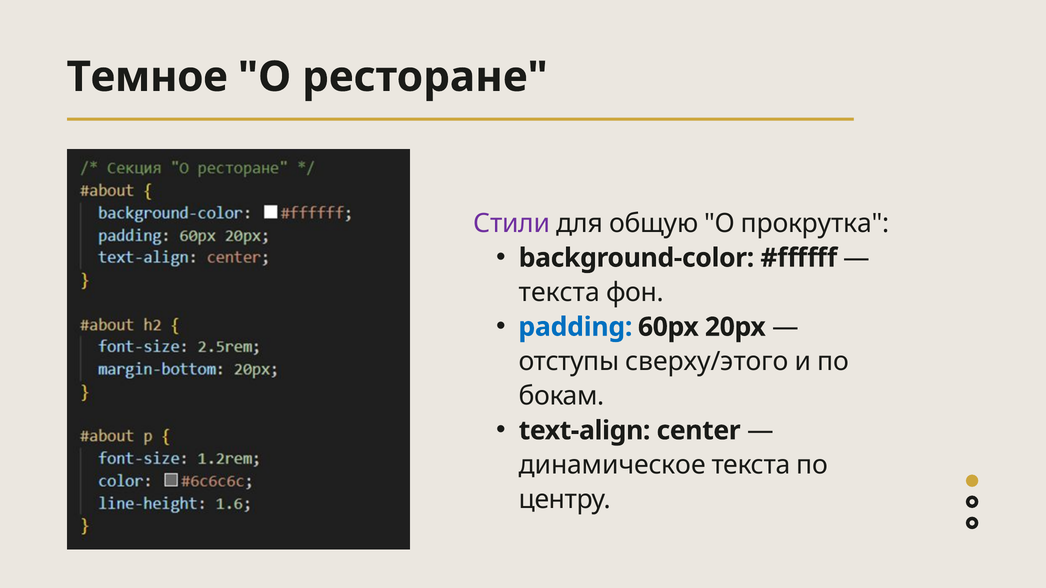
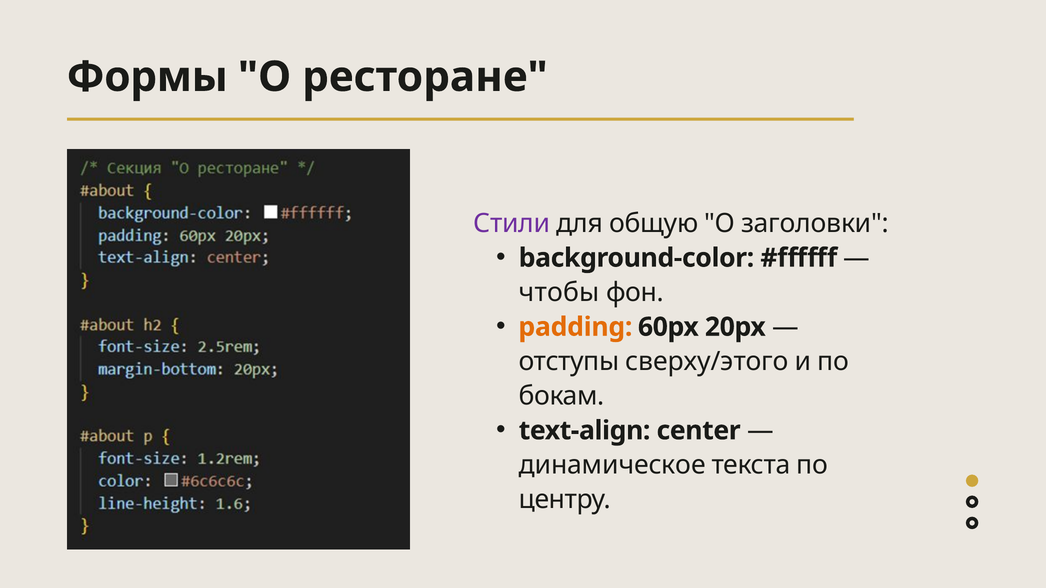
Темное: Темное -> Формы (147, 77)
прокрутка: прокрутка -> заголовки (815, 224)
текста: текста -> чтобы (559, 293)
padding colour: blue -> orange (575, 327)
